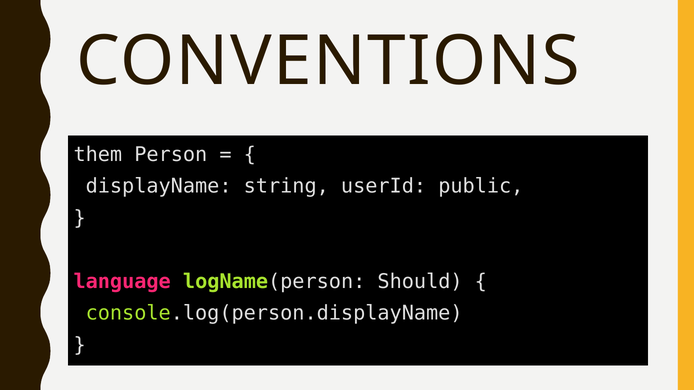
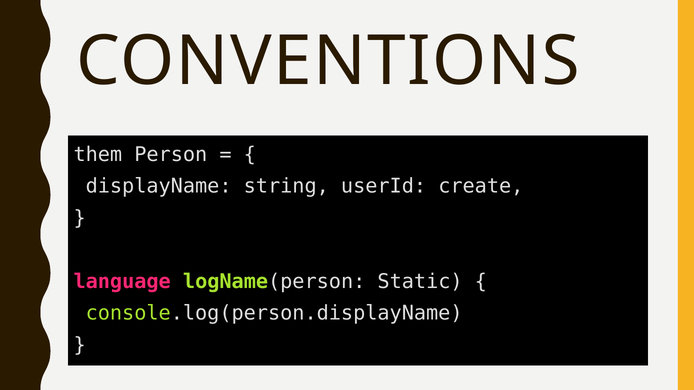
public: public -> create (481, 186)
Should: Should -> Static (420, 282)
